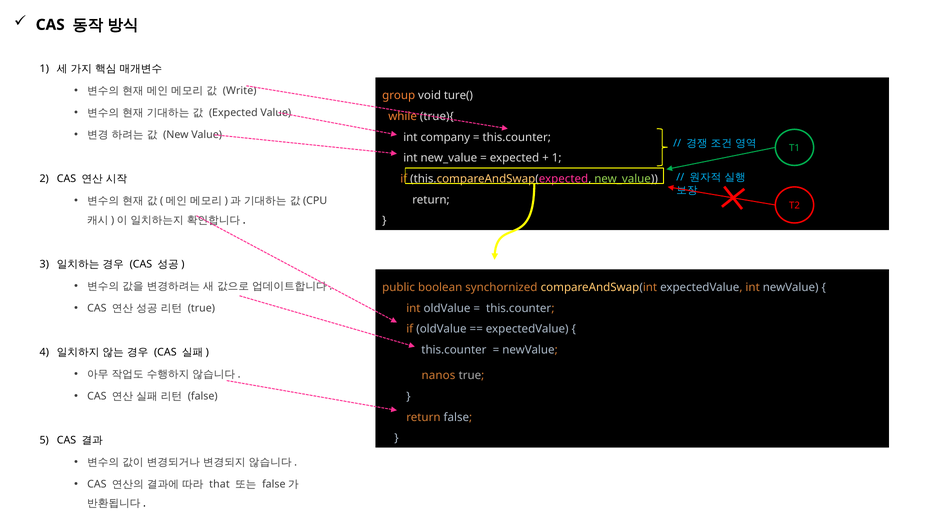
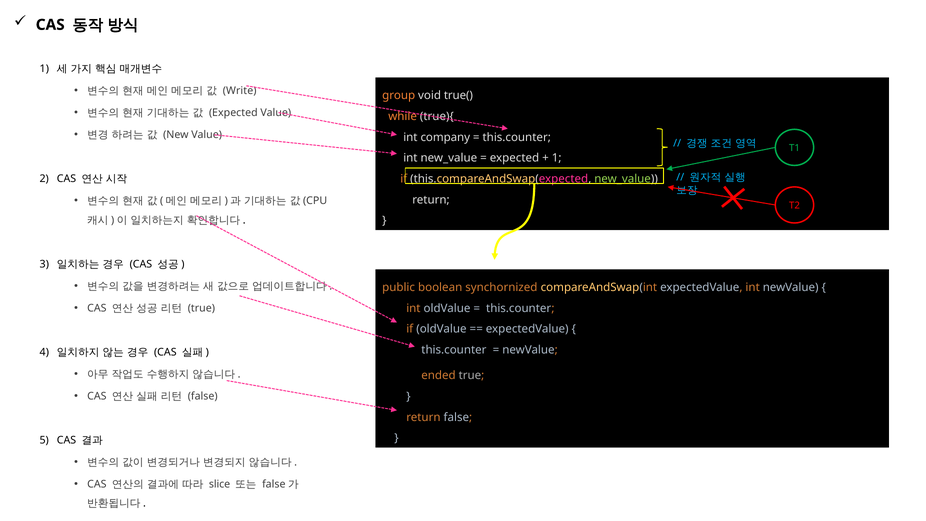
ture(: ture( -> true( (458, 95)
nanos: nanos -> ended (438, 375)
that: that -> slice (220, 484)
